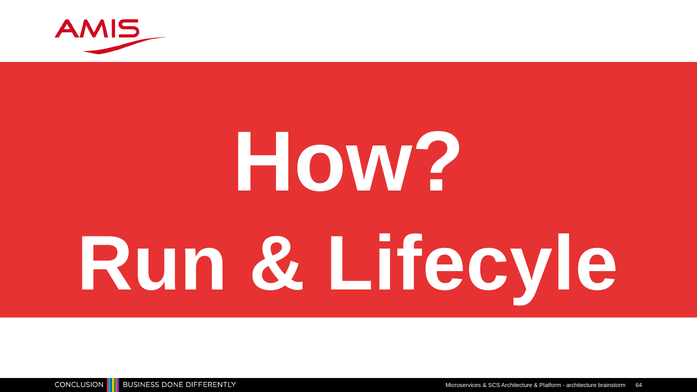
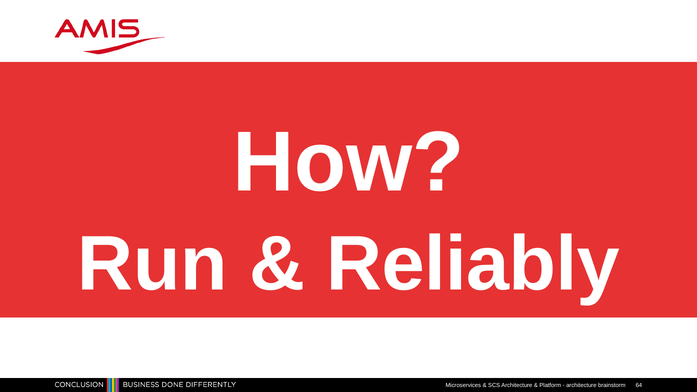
Lifecyle: Lifecyle -> Reliably (473, 264)
